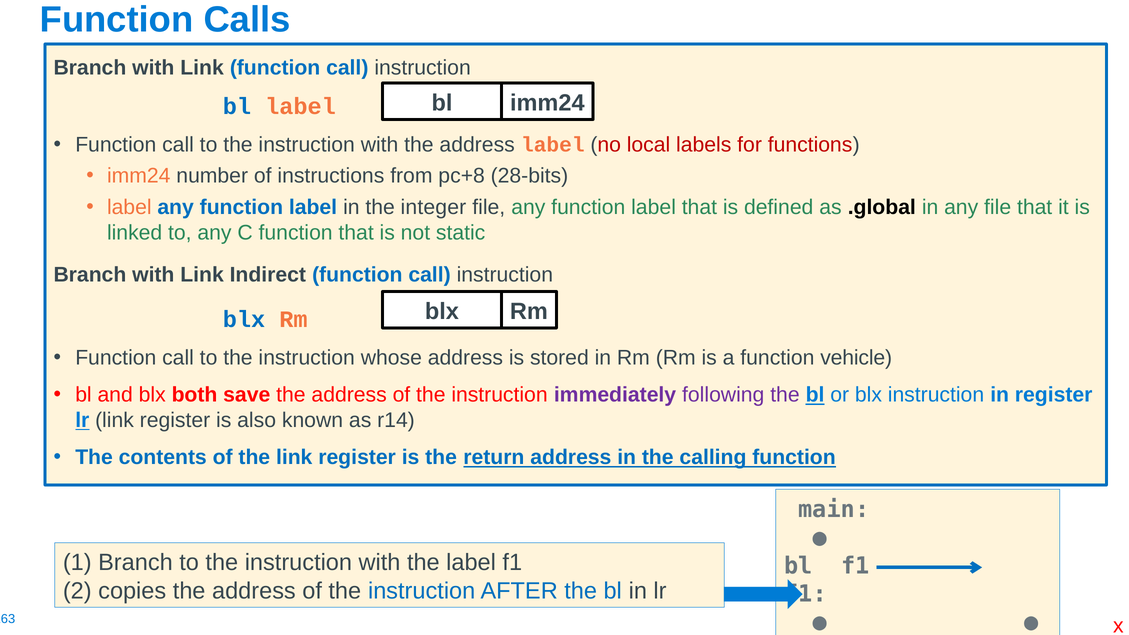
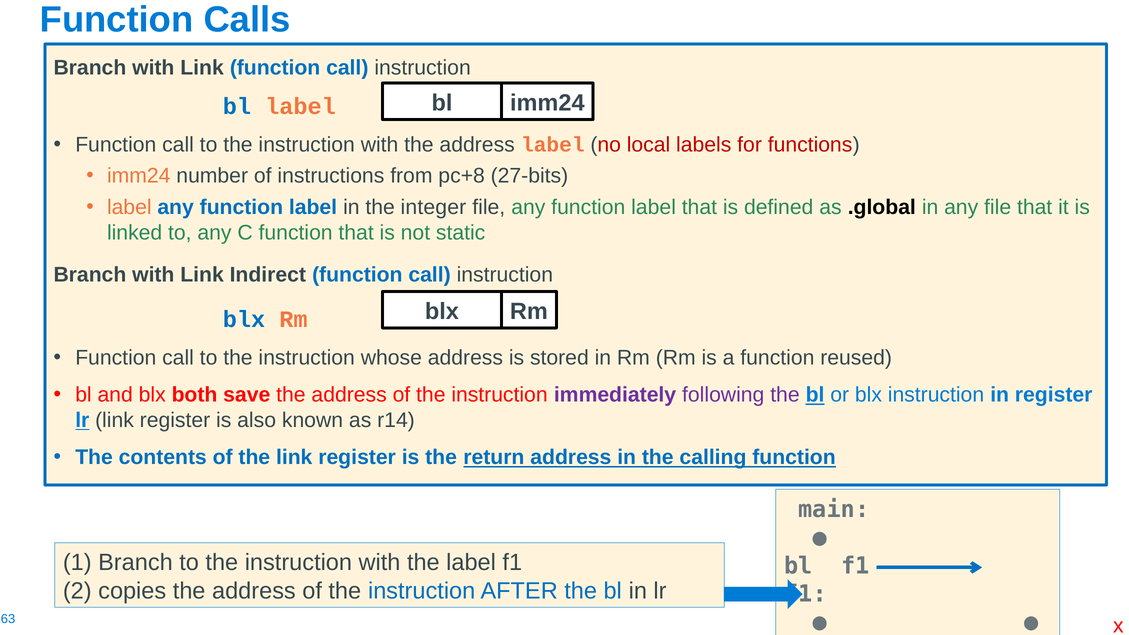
28-bits: 28-bits -> 27-bits (529, 176)
vehicle: vehicle -> reused (856, 358)
